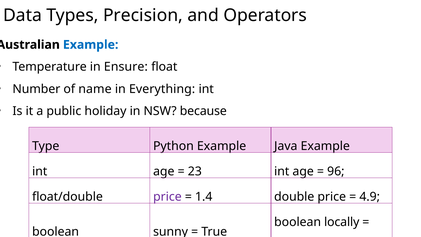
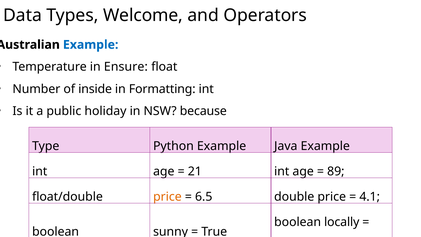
Precision: Precision -> Welcome (143, 15)
name: name -> inside (95, 89)
Everything: Everything -> Formatting (162, 89)
23: 23 -> 21 (195, 171)
96: 96 -> 89 (336, 171)
price colour: purple -> orange (167, 197)
1.4: 1.4 -> 6.5 (204, 197)
4.9: 4.9 -> 4.1 (370, 197)
